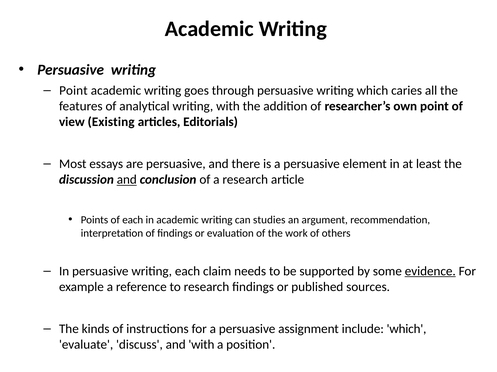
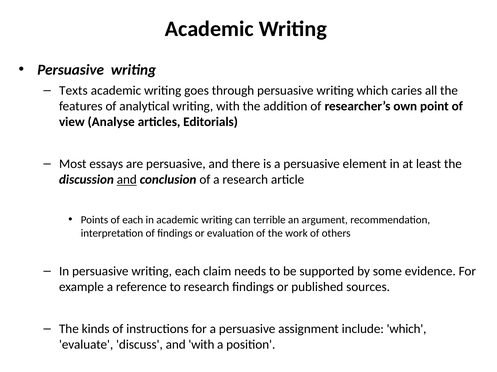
Point: Point -> Texts (73, 91)
Existing: Existing -> Analyse (111, 122)
studies: studies -> terrible (269, 220)
evidence underline: present -> none (430, 272)
